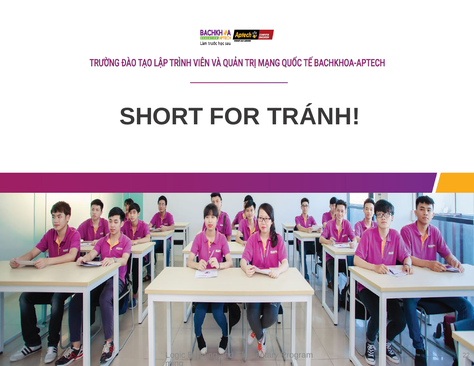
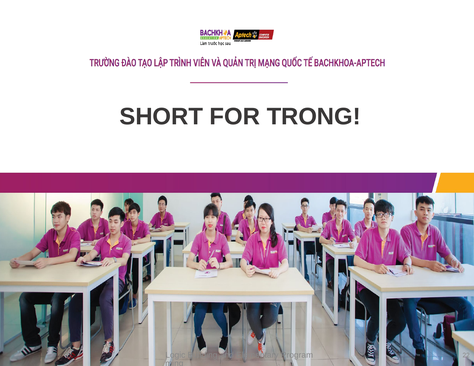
TRÁNH: TRÁNH -> TRONG (314, 117)
